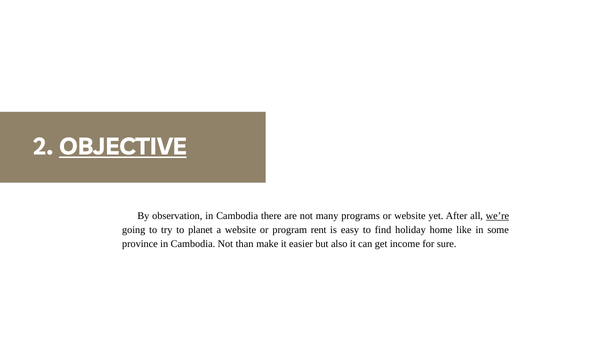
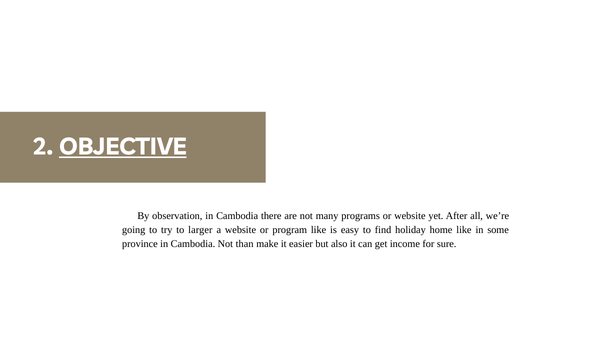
we’re underline: present -> none (497, 216)
planet: planet -> larger (200, 230)
program rent: rent -> like (319, 230)
